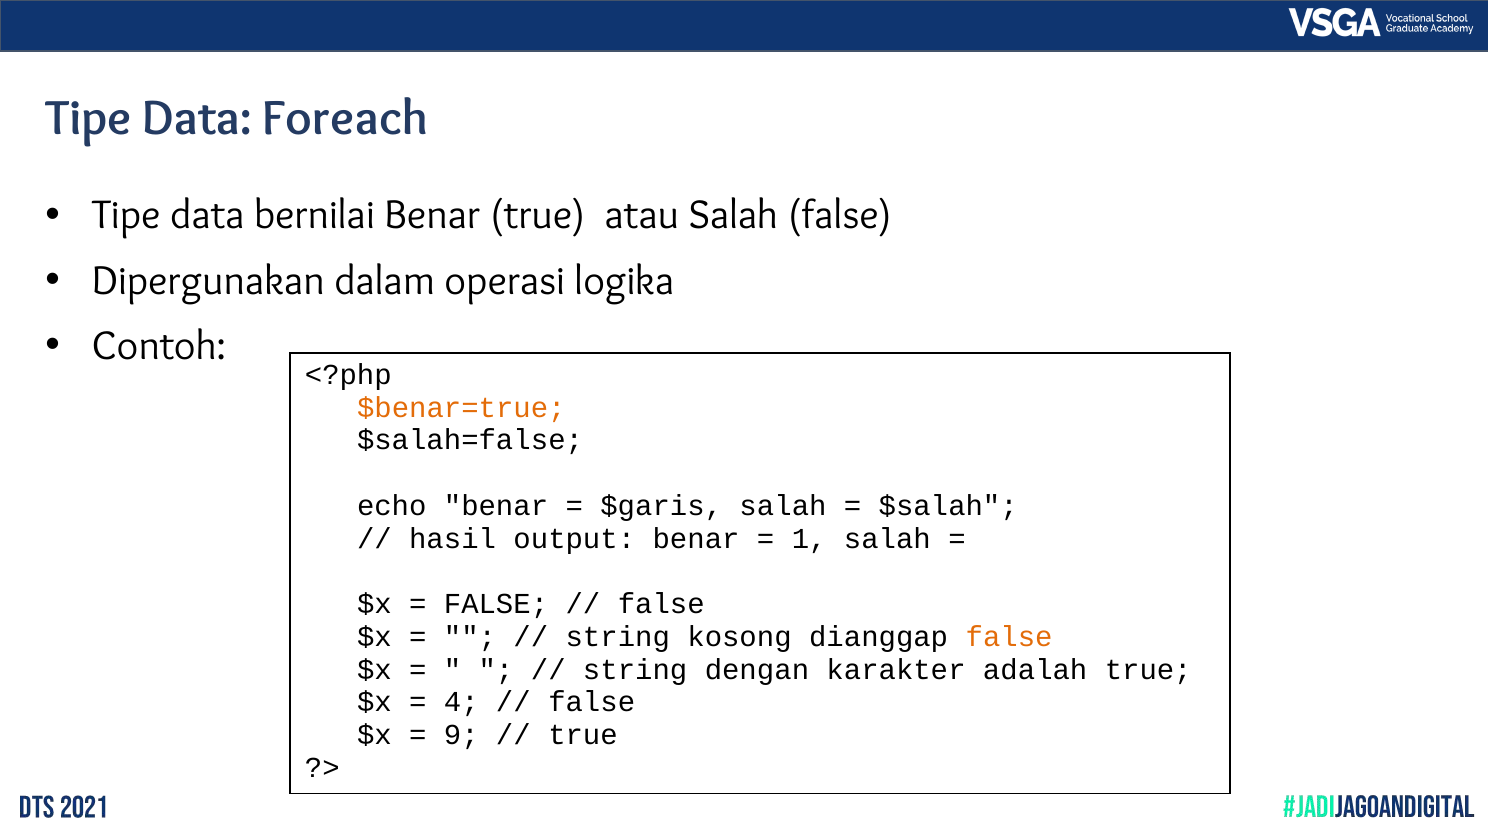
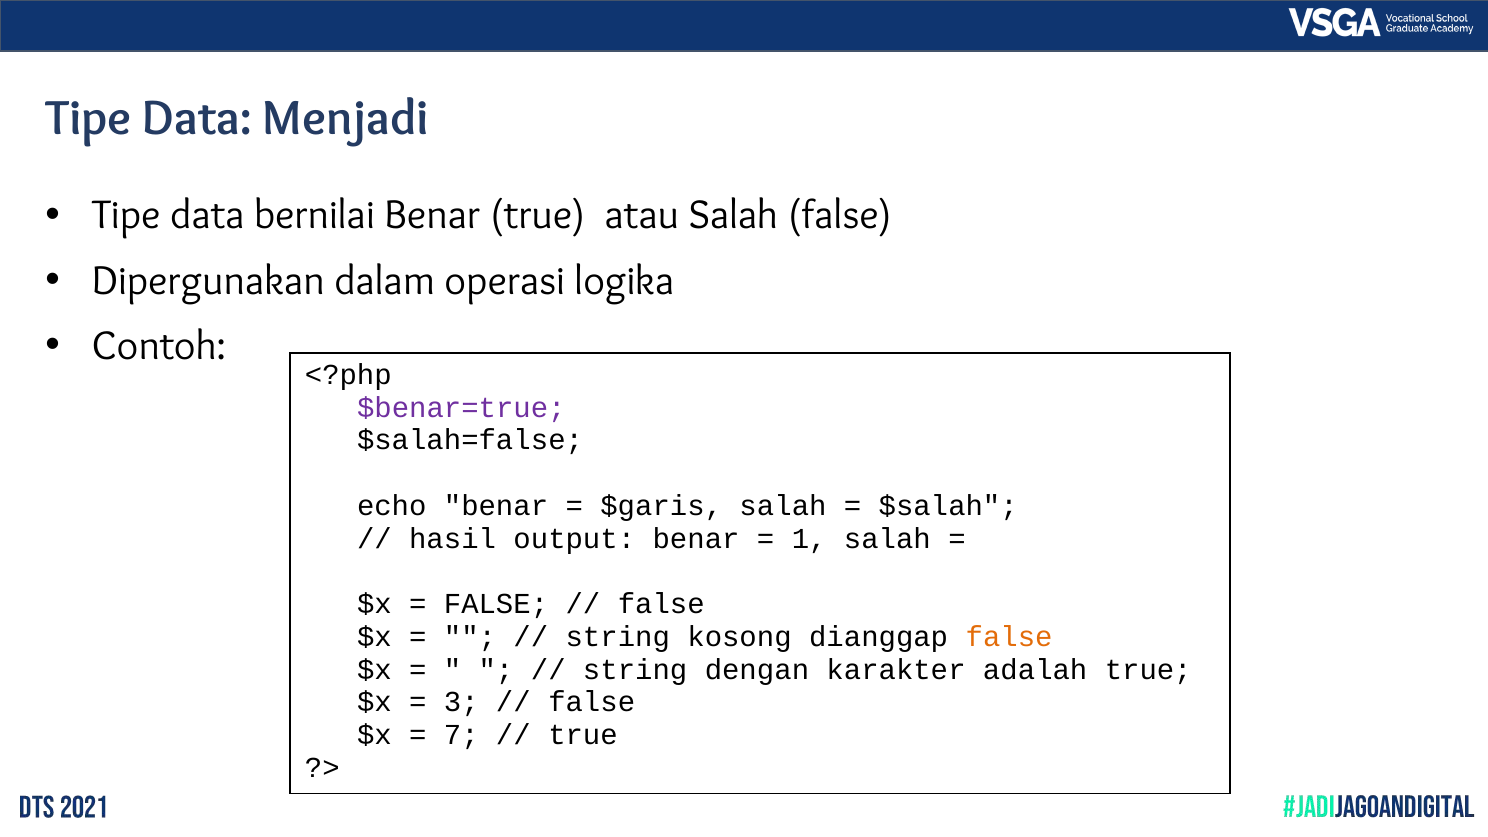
Foreach: Foreach -> Menjadi (346, 118)
$benar=true colour: orange -> purple (461, 408)
4: 4 -> 3 (461, 702)
9: 9 -> 7 (461, 735)
